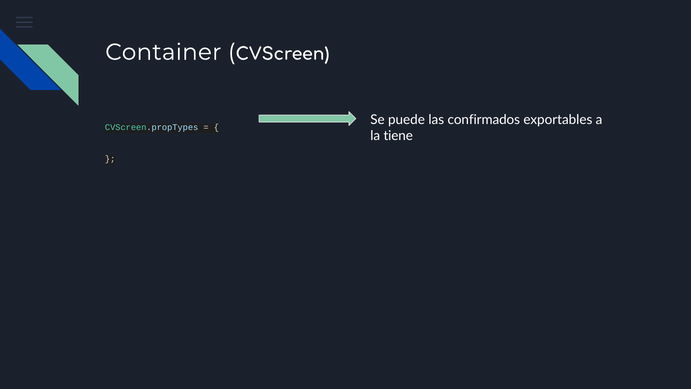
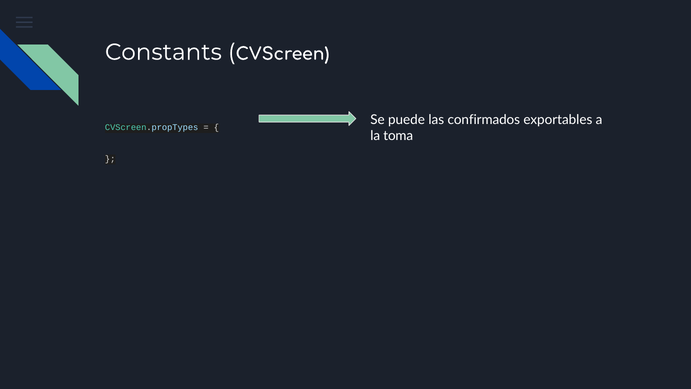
Container: Container -> Constants (163, 52)
tiene: tiene -> toma (398, 136)
